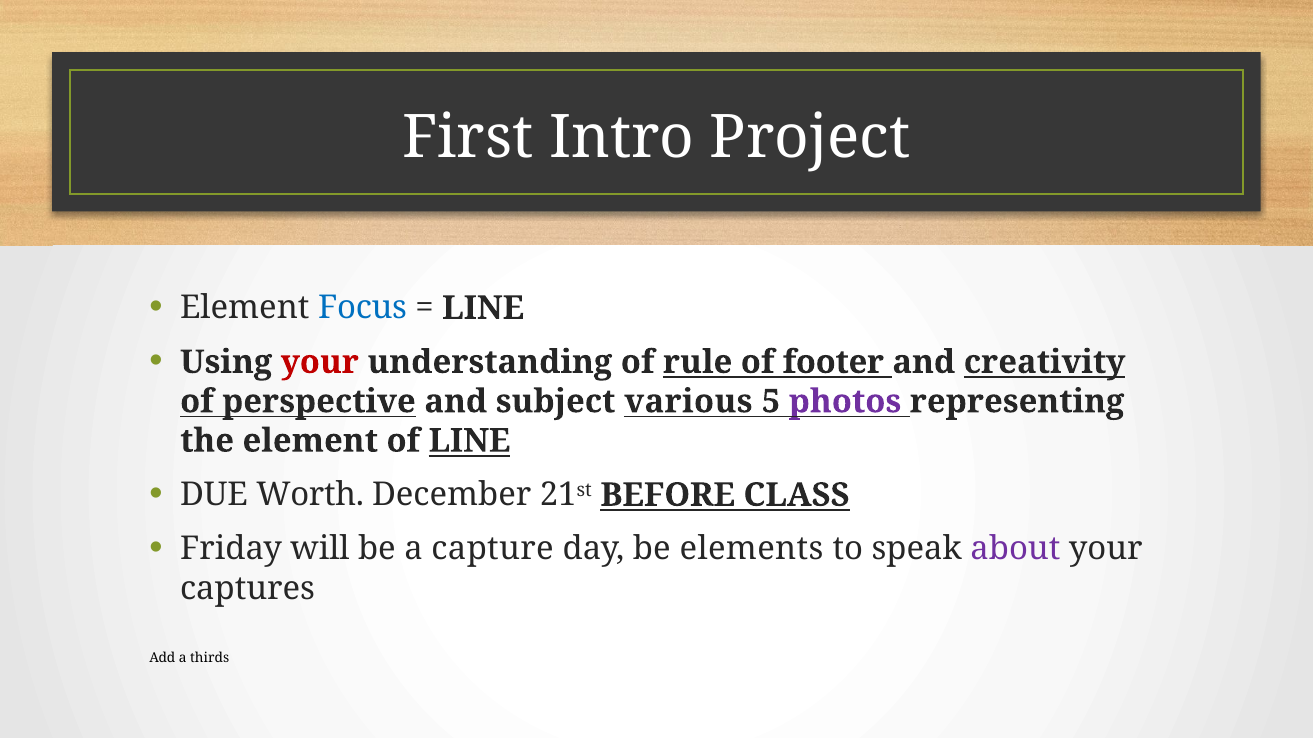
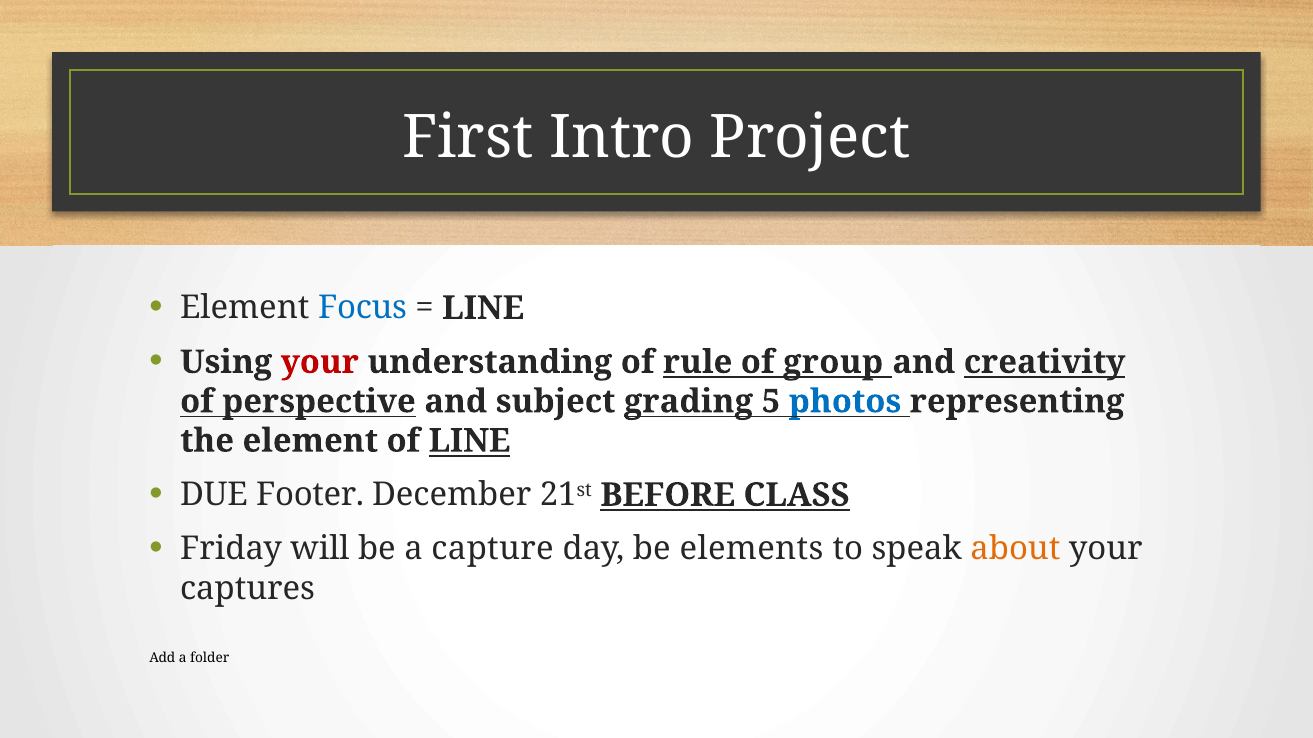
footer: footer -> group (833, 362)
various: various -> grading (688, 402)
photos colour: purple -> blue (845, 402)
Worth: Worth -> Footer (310, 495)
about colour: purple -> orange (1015, 549)
thirds: thirds -> folder (210, 659)
